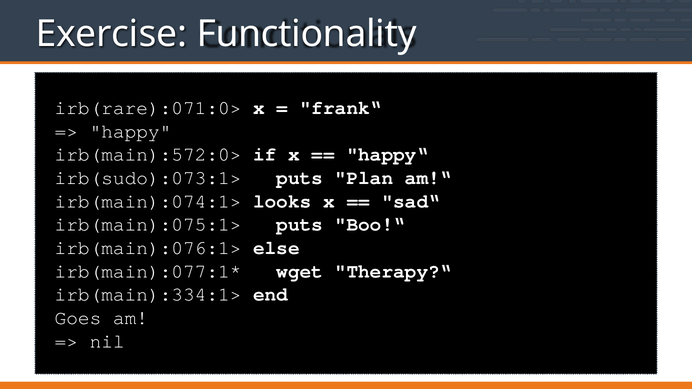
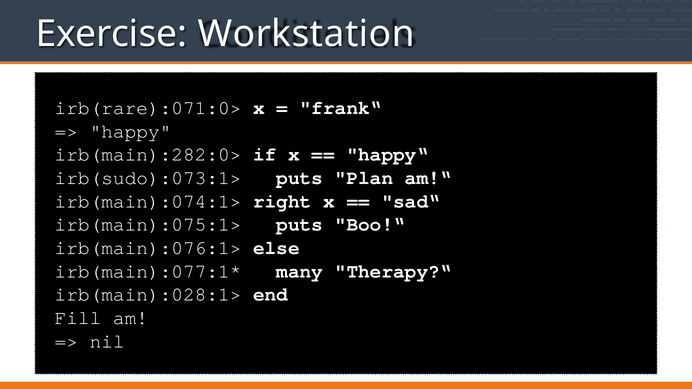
Functionality: Functionality -> Workstation (306, 34)
irb(main):572:0>: irb(main):572:0> -> irb(main):282:0> (148, 155)
looks: looks -> right (282, 201)
wget: wget -> many (300, 271)
irb(main):334:1>: irb(main):334:1> -> irb(main):028:1> (148, 295)
Goes: Goes -> Fill (78, 318)
